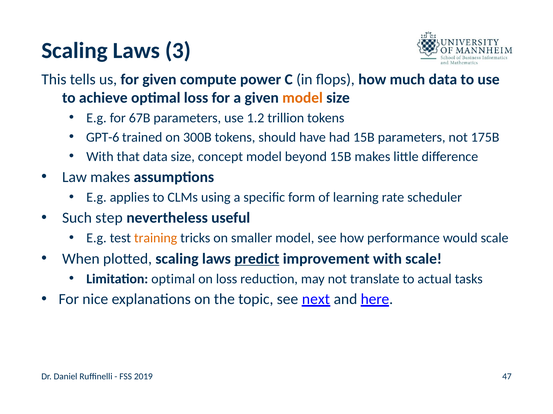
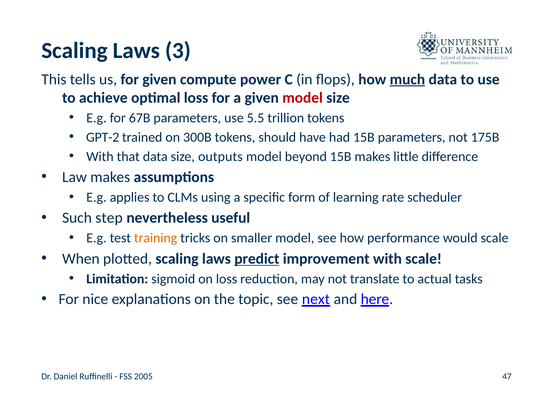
much underline: none -> present (407, 79)
model colour: orange -> red (303, 98)
1.2: 1.2 -> 5.5 (256, 118)
GPT-6: GPT-6 -> GPT-2 (103, 137)
concept: concept -> outputs (220, 157)
Limitation optimal: optimal -> sigmoid (173, 279)
2019: 2019 -> 2005 (143, 377)
